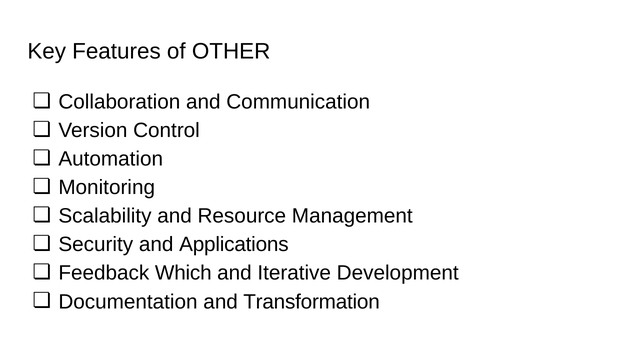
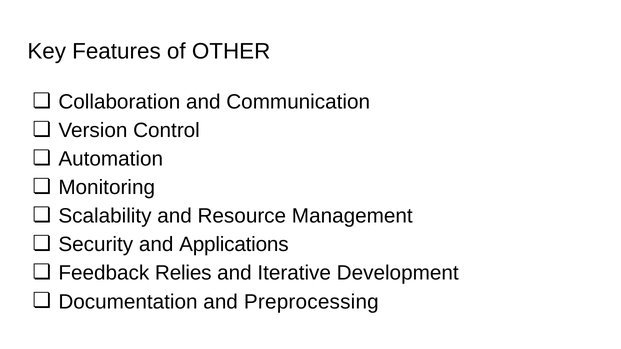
Which: Which -> Relies (183, 273)
Transformation: Transformation -> Preprocessing (311, 302)
